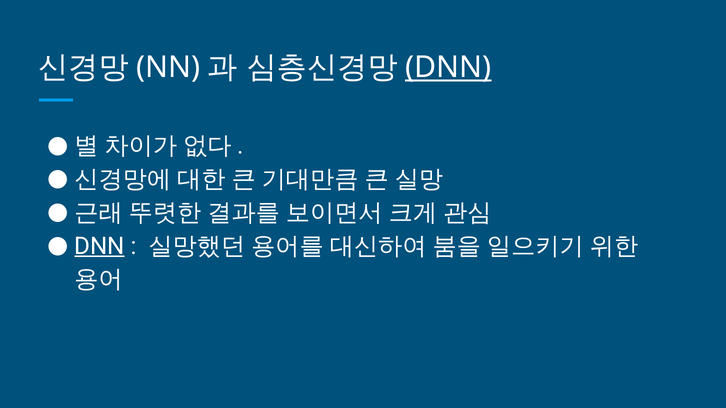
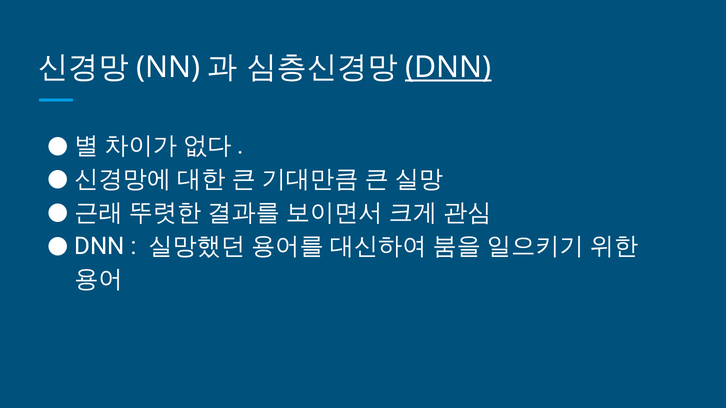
DNN underline: present -> none (100, 246)
